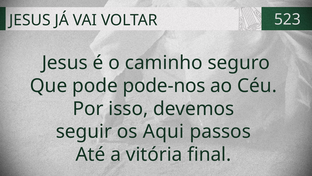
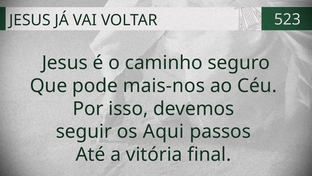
pode-nos: pode-nos -> mais-nos (164, 86)
